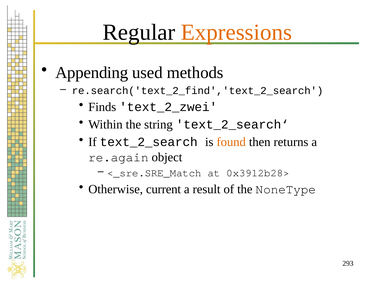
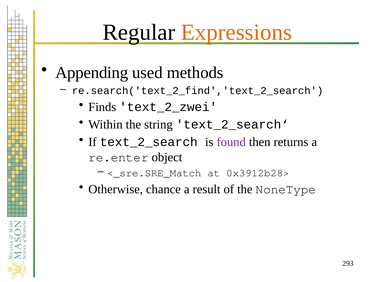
found colour: orange -> purple (231, 142)
re.again: re.again -> re.enter (118, 157)
current: current -> chance (163, 189)
